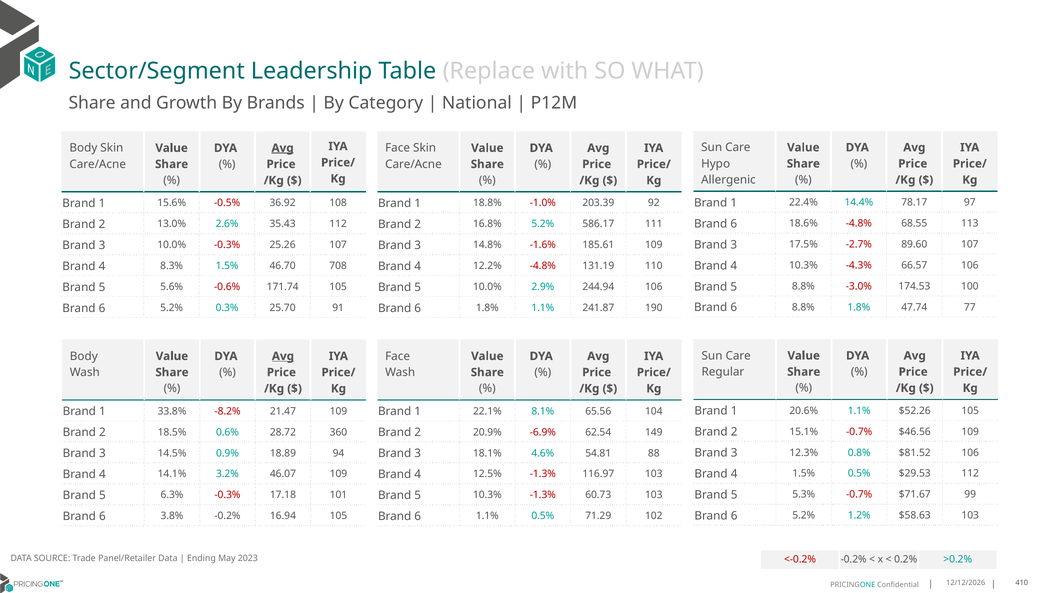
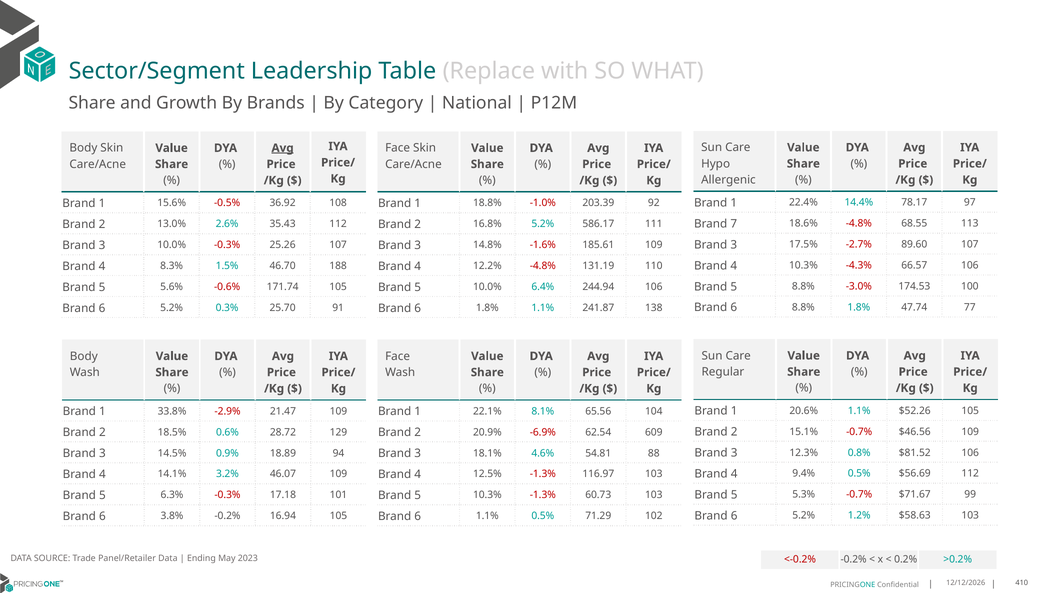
6: 6 -> 7 (734, 224)
708: 708 -> 188 (338, 266)
2.9%: 2.9% -> 6.4% (543, 287)
190: 190 -> 138 (654, 308)
Avg underline: present -> none (283, 356)
-8.2%: -8.2% -> -2.9% (228, 411)
360: 360 -> 129 (338, 432)
149: 149 -> 609 (654, 432)
4 1.5%: 1.5% -> 9.4% (804, 474)
$29.53: $29.53 -> $56.69 (915, 474)
